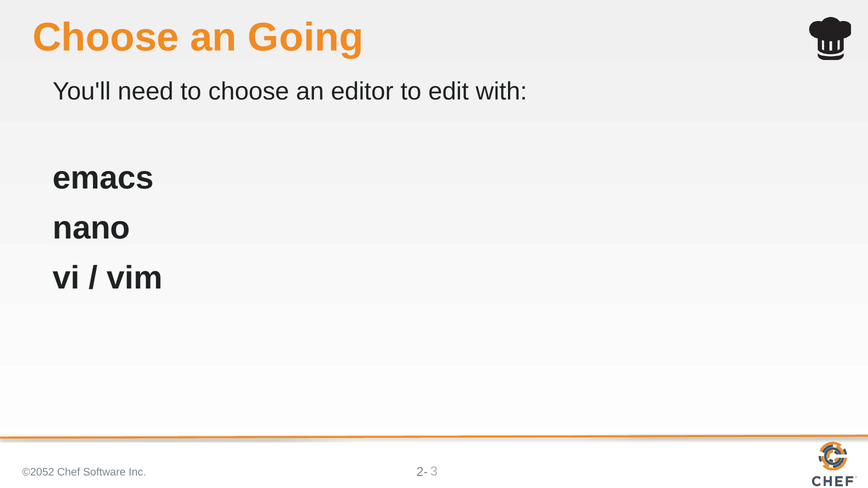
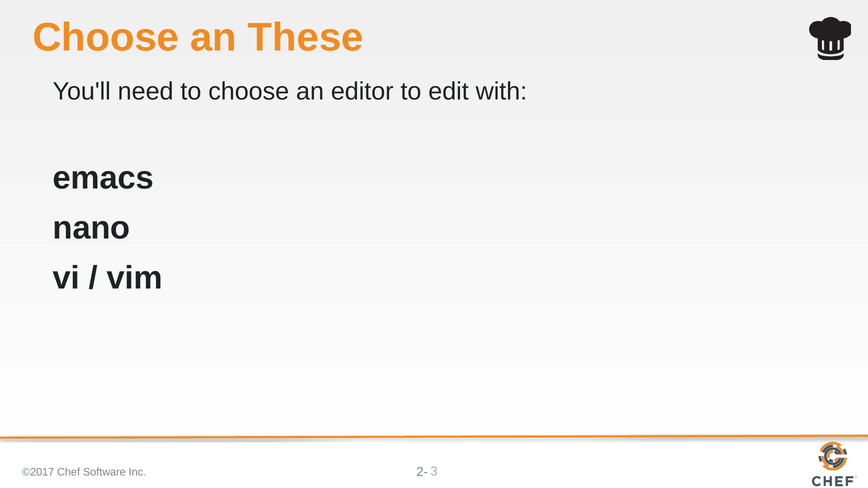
Going: Going -> These (306, 38)
©2052: ©2052 -> ©2017 (38, 472)
